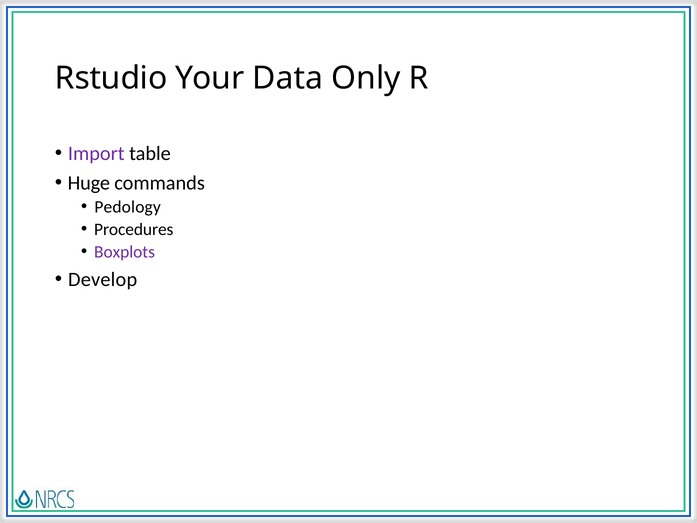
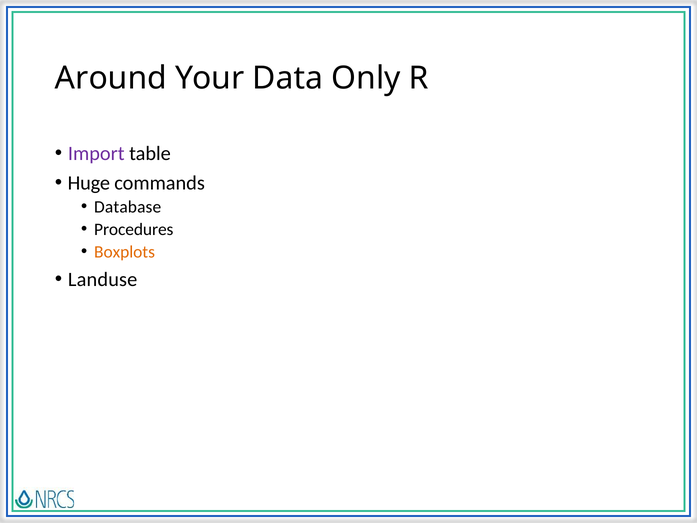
Rstudio: Rstudio -> Around (111, 78)
Pedology: Pedology -> Database (128, 207)
Boxplots colour: purple -> orange (125, 252)
Develop: Develop -> Landuse (103, 279)
